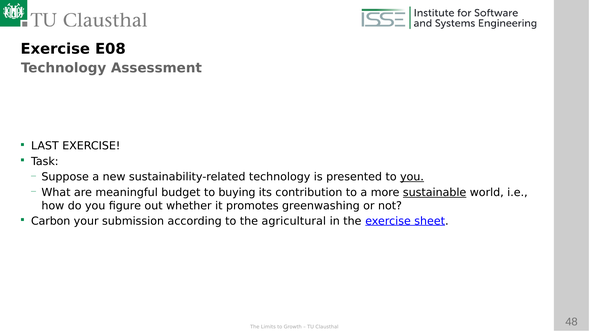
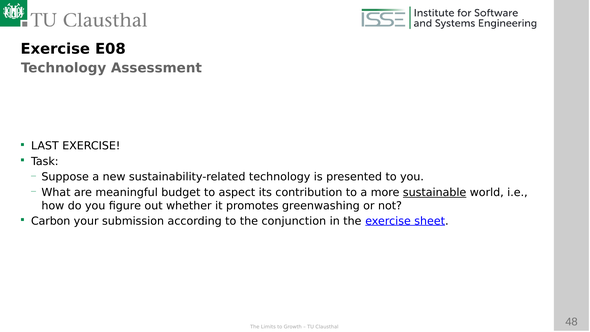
you underline: present -> none (412, 177)
buying: buying -> aspect (237, 192)
agricultural: agricultural -> conjunction (294, 221)
